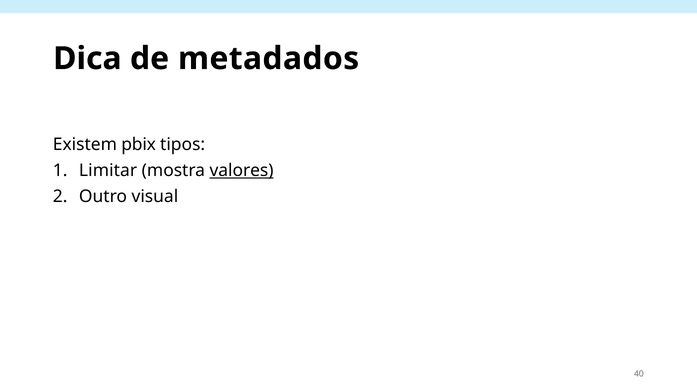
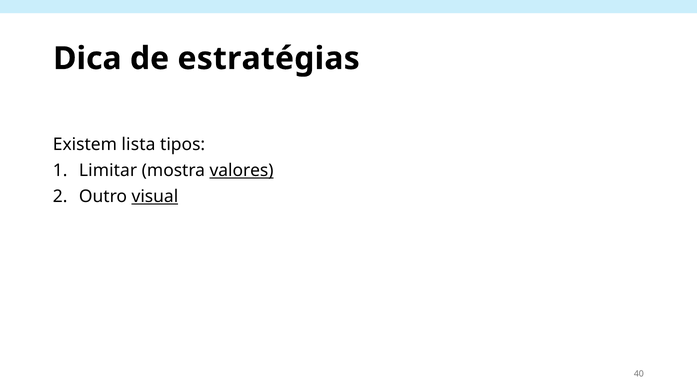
metadados: metadados -> estratégias (269, 59)
pbix: pbix -> lista (138, 144)
visual underline: none -> present (155, 197)
